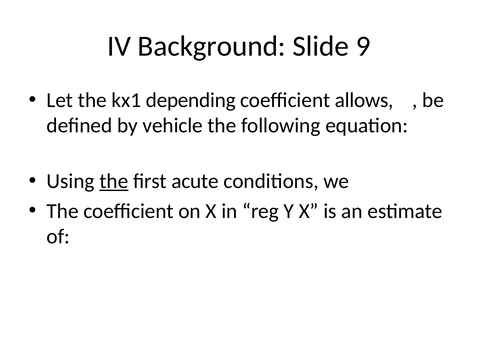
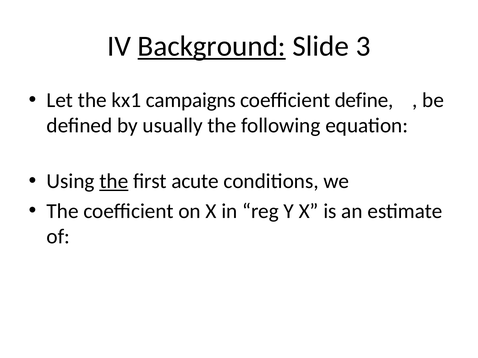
Background underline: none -> present (212, 46)
9: 9 -> 3 (363, 46)
depending: depending -> campaigns (191, 100)
allows: allows -> define (364, 100)
vehicle: vehicle -> usually (173, 126)
